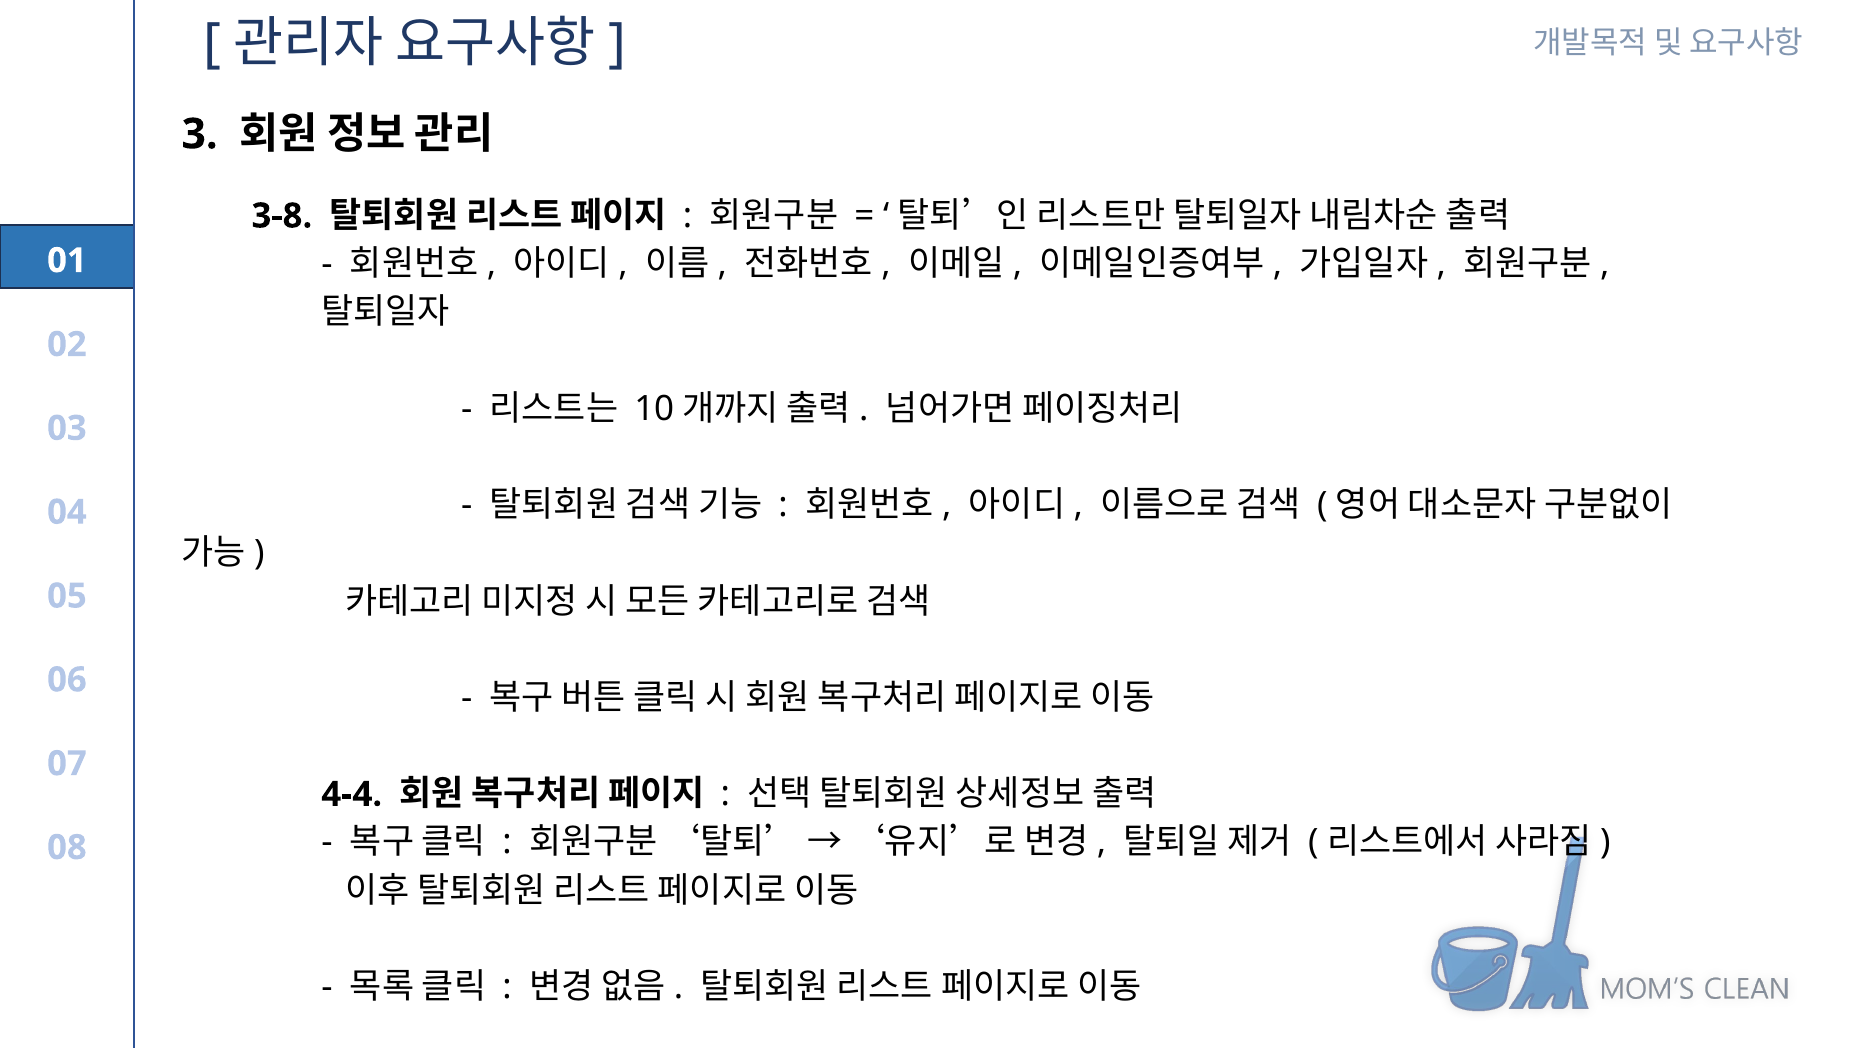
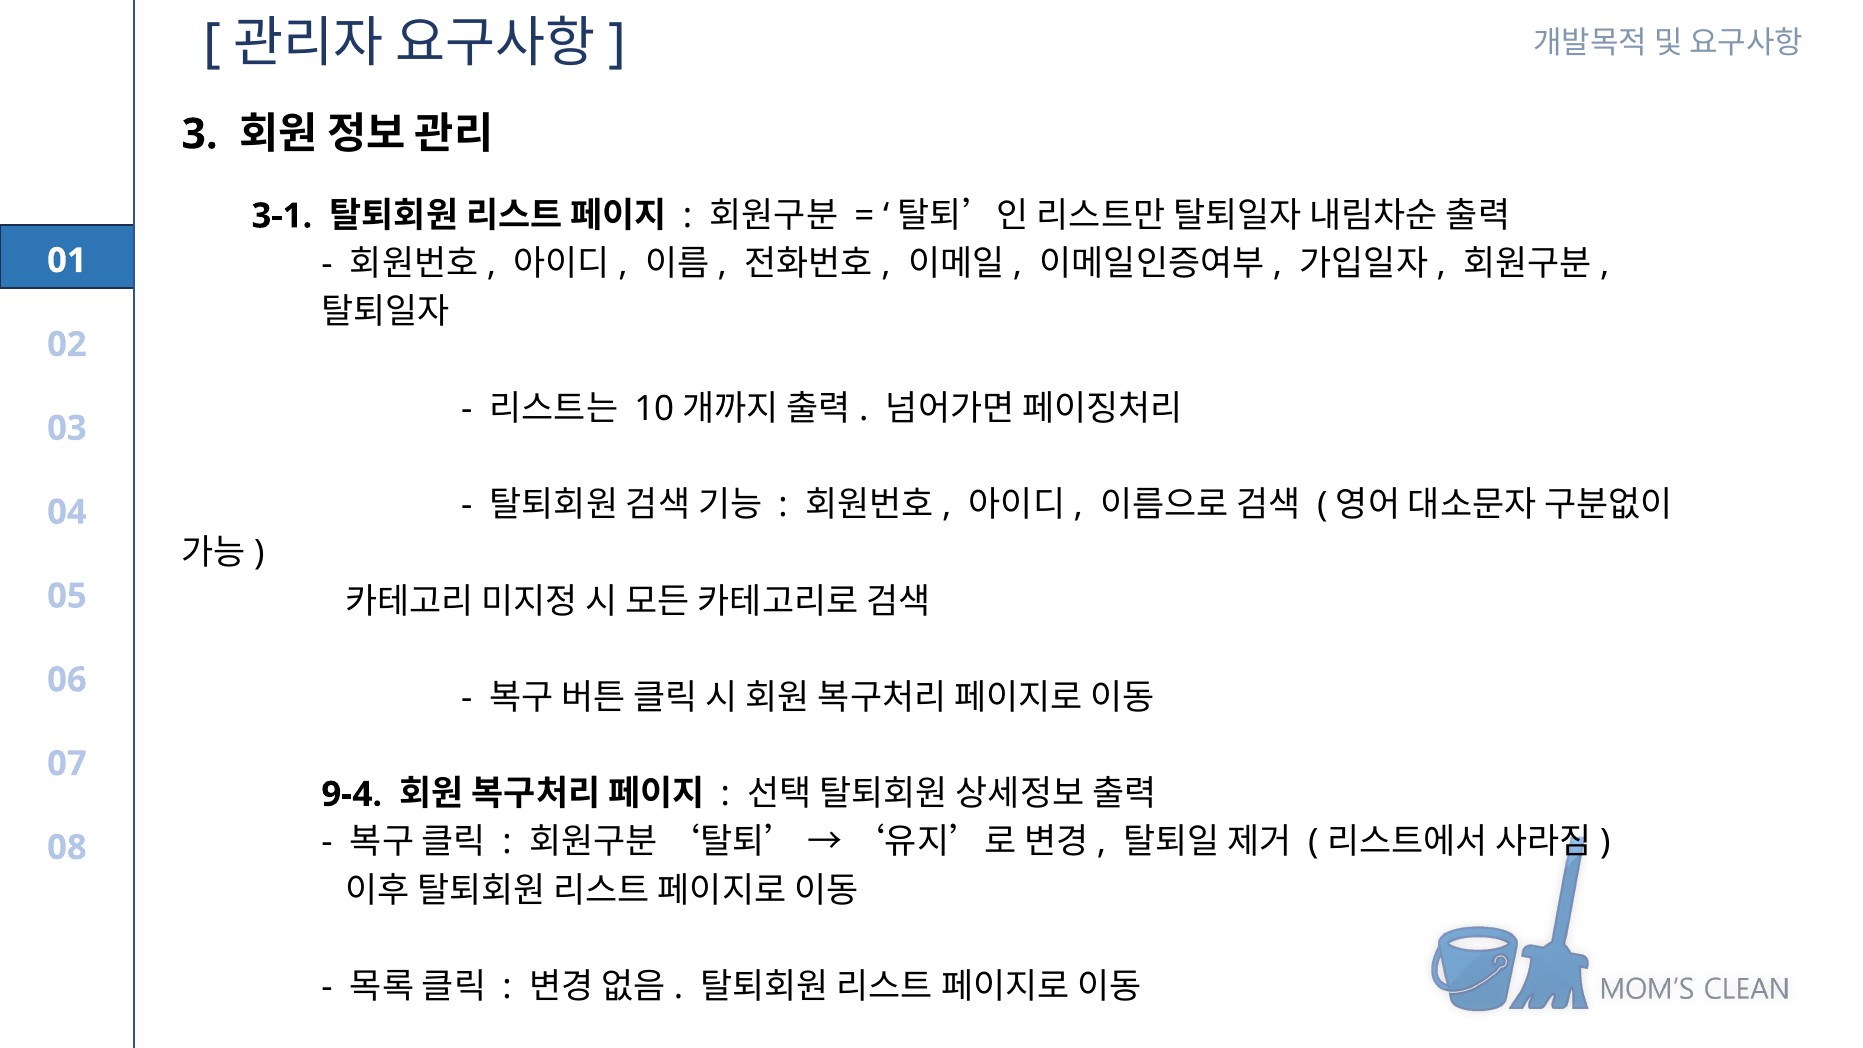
3-8: 3-8 -> 3-1 (282, 216)
4-4: 4-4 -> 9-4 (352, 794)
